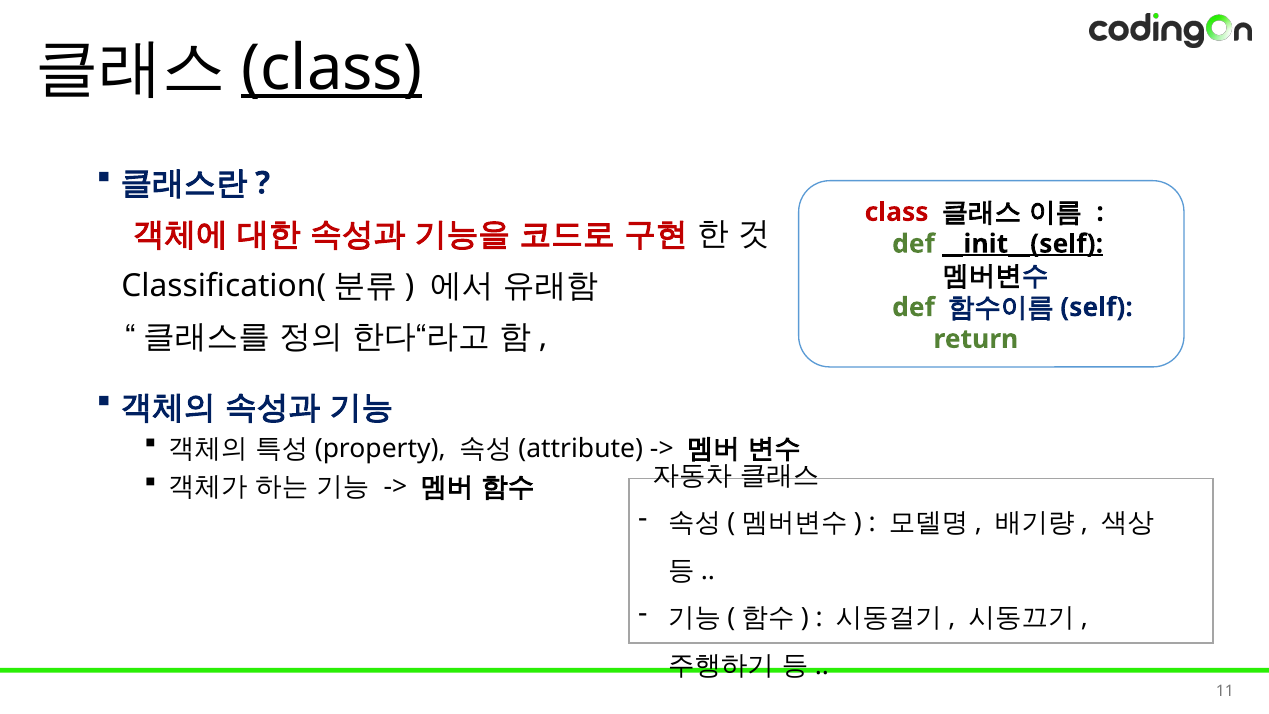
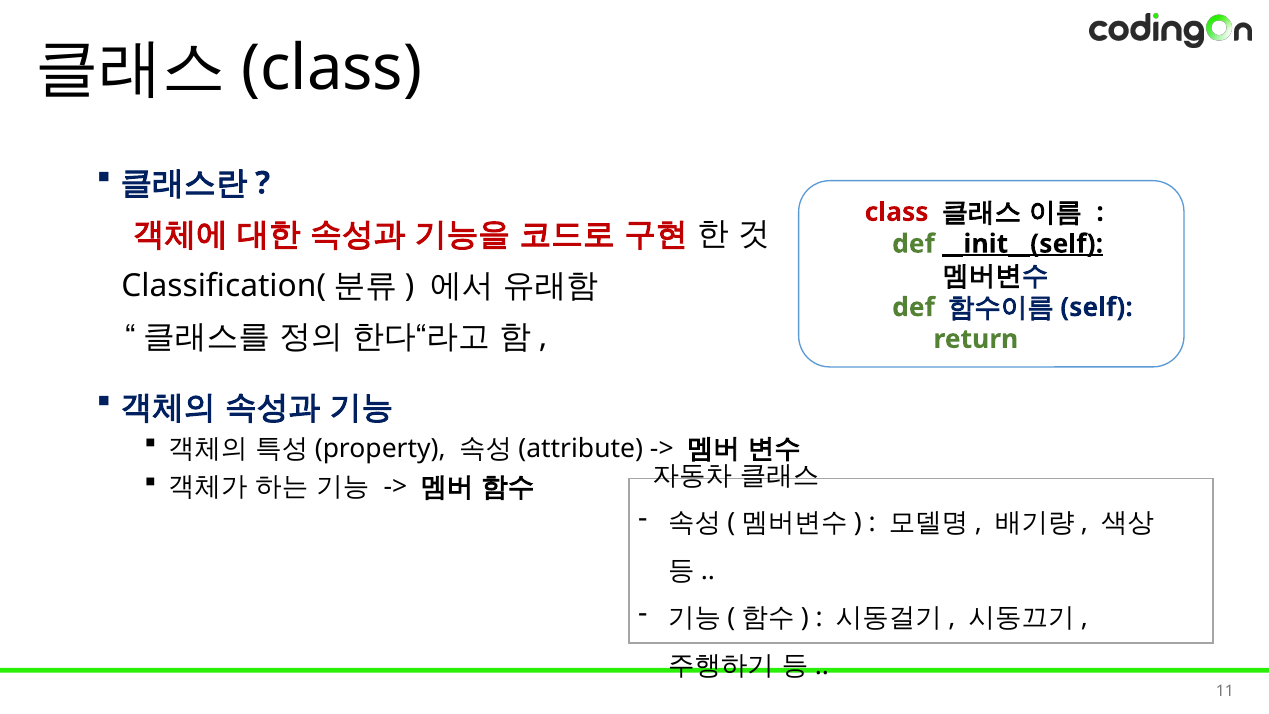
class underline: present -> none (332, 69)
